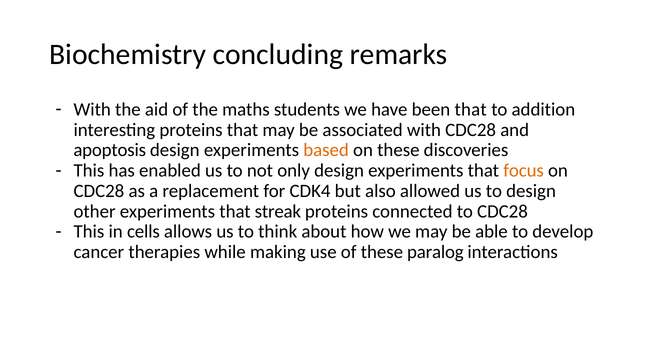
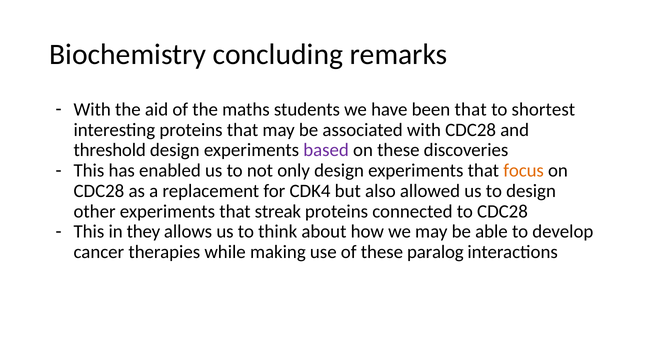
addition: addition -> shortest (543, 109)
apoptosis: apoptosis -> threshold (110, 150)
based colour: orange -> purple (326, 150)
cells: cells -> they (143, 232)
